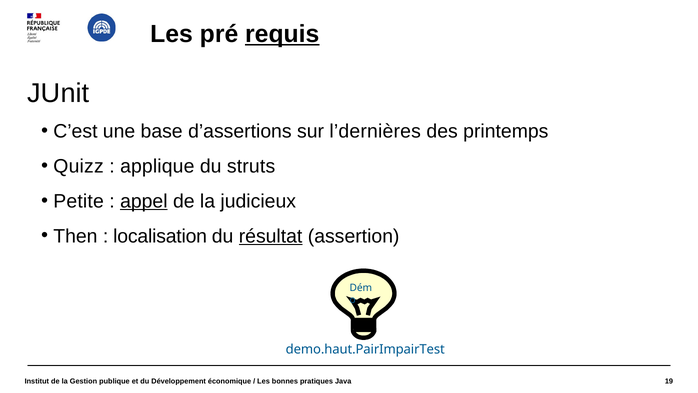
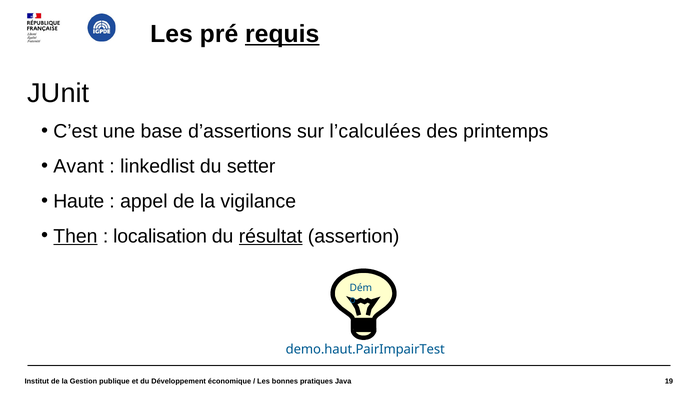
l’dernières: l’dernières -> l’calculées (375, 131)
Quizz: Quizz -> Avant (79, 166)
applique: applique -> linkedlist (157, 166)
struts: struts -> setter (251, 166)
Petite: Petite -> Haute (79, 201)
appel underline: present -> none (144, 201)
judicieux: judicieux -> vigilance (258, 201)
Then underline: none -> present (75, 236)
